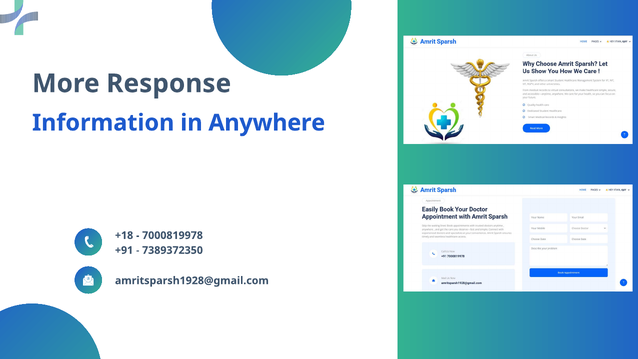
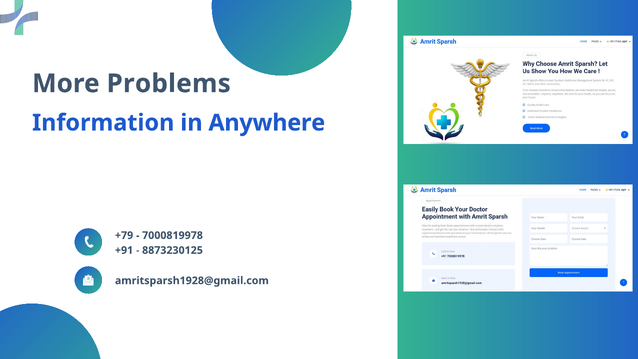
Response: Response -> Problems (169, 84)
+18: +18 -> +79 (124, 235)
7389372350: 7389372350 -> 8873230125 (173, 250)
